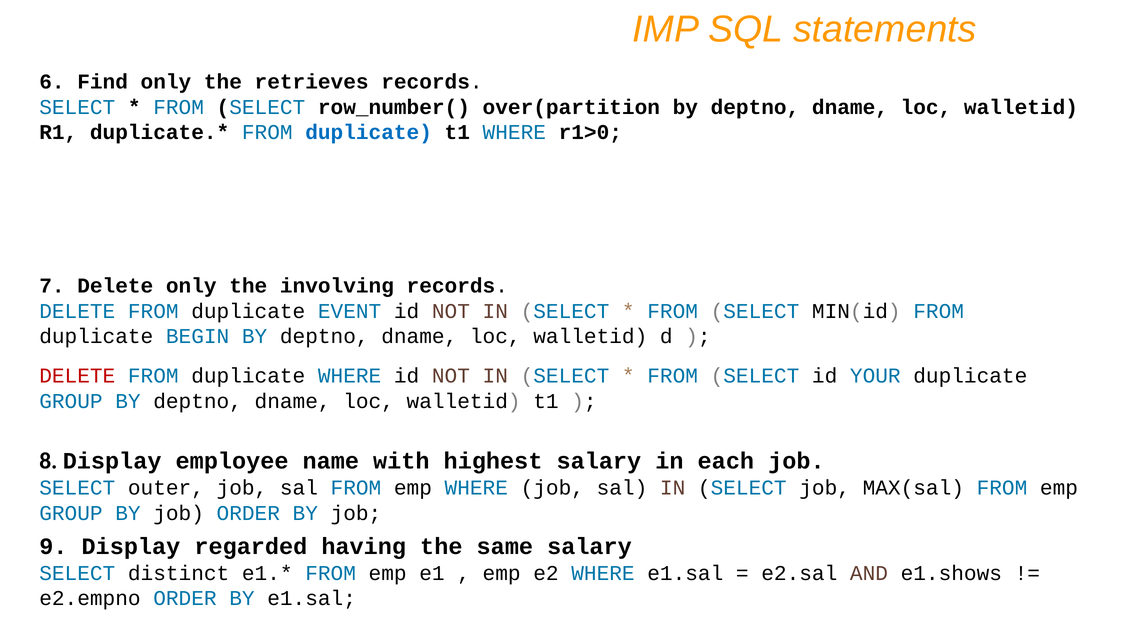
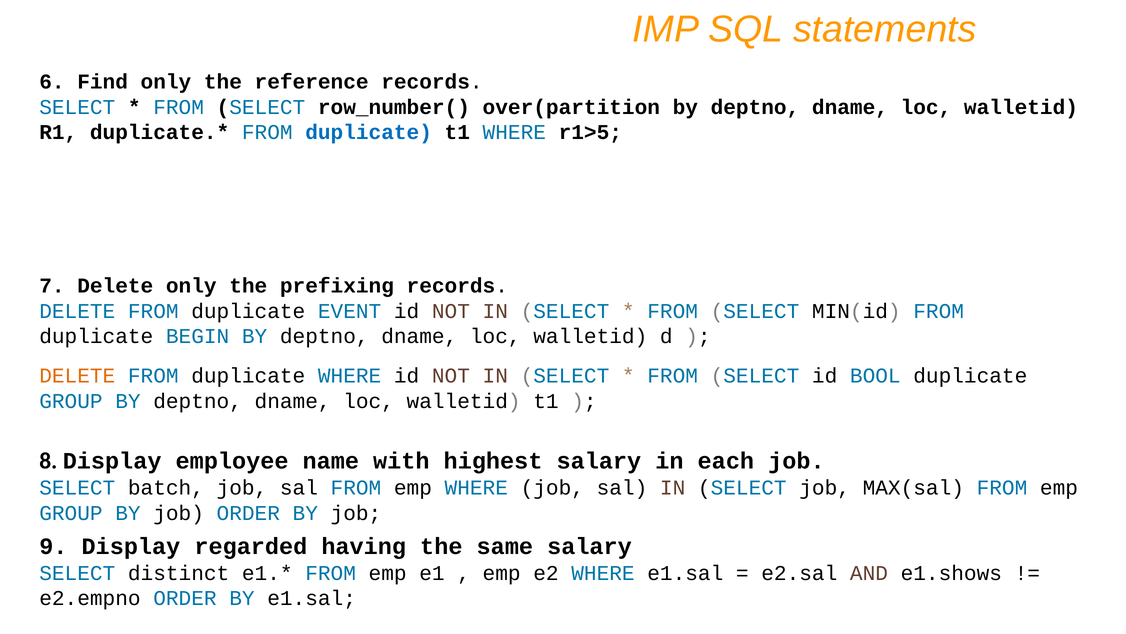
retrieves: retrieves -> reference (312, 82)
r1>0: r1>0 -> r1>5 (590, 132)
involving: involving -> prefixing (337, 286)
DELETE colour: red -> orange (77, 376)
YOUR: YOUR -> BOOL (875, 376)
outer: outer -> batch (166, 487)
